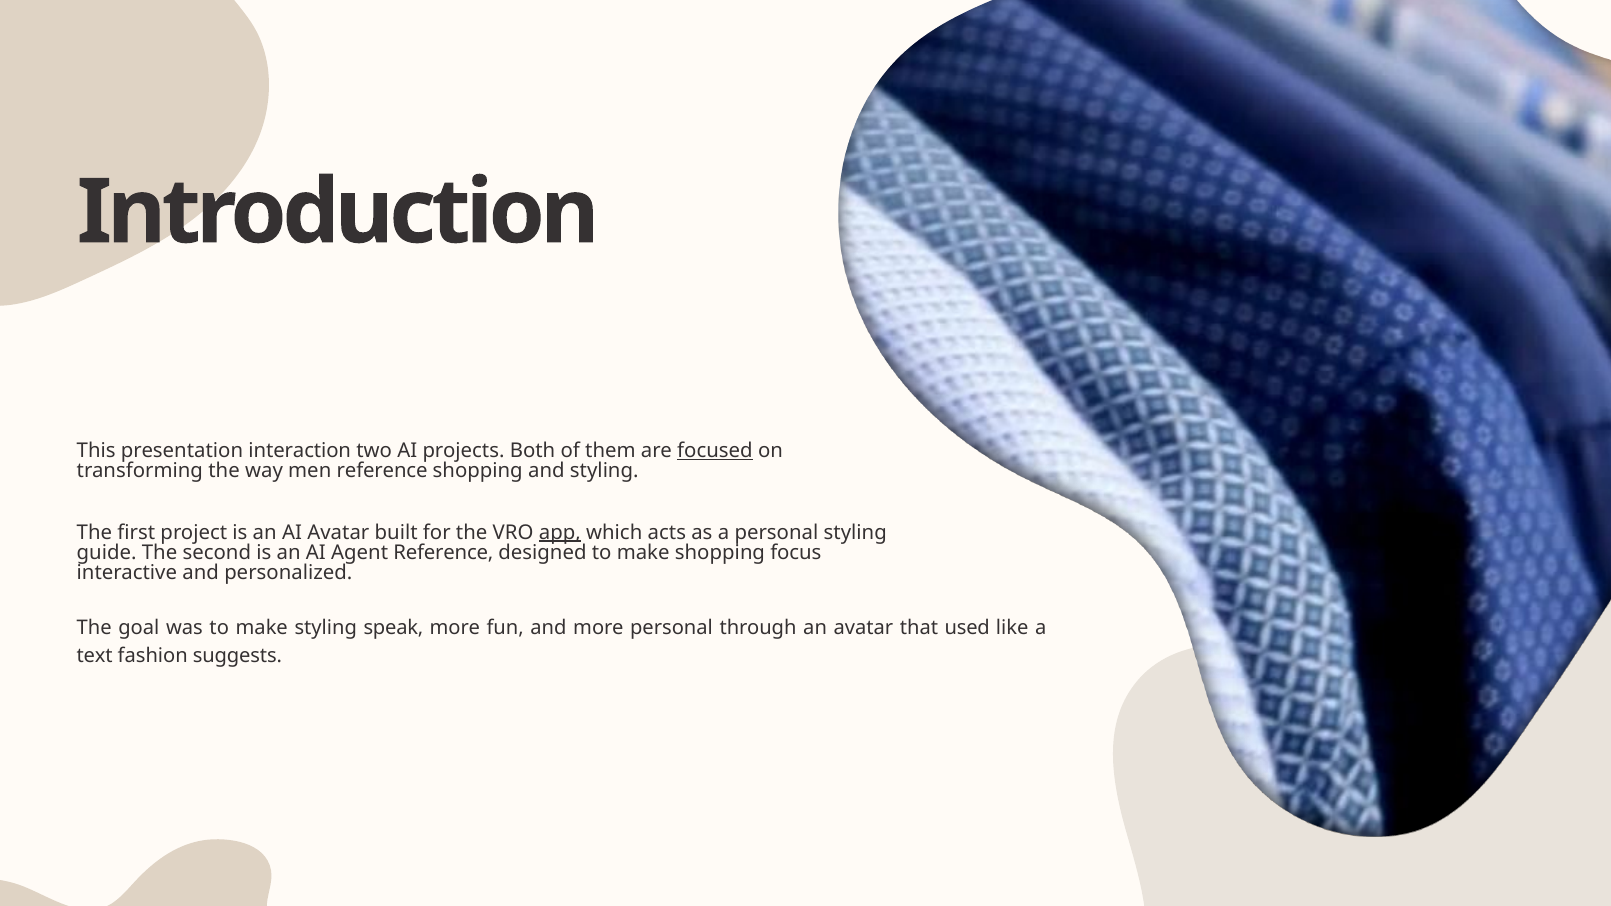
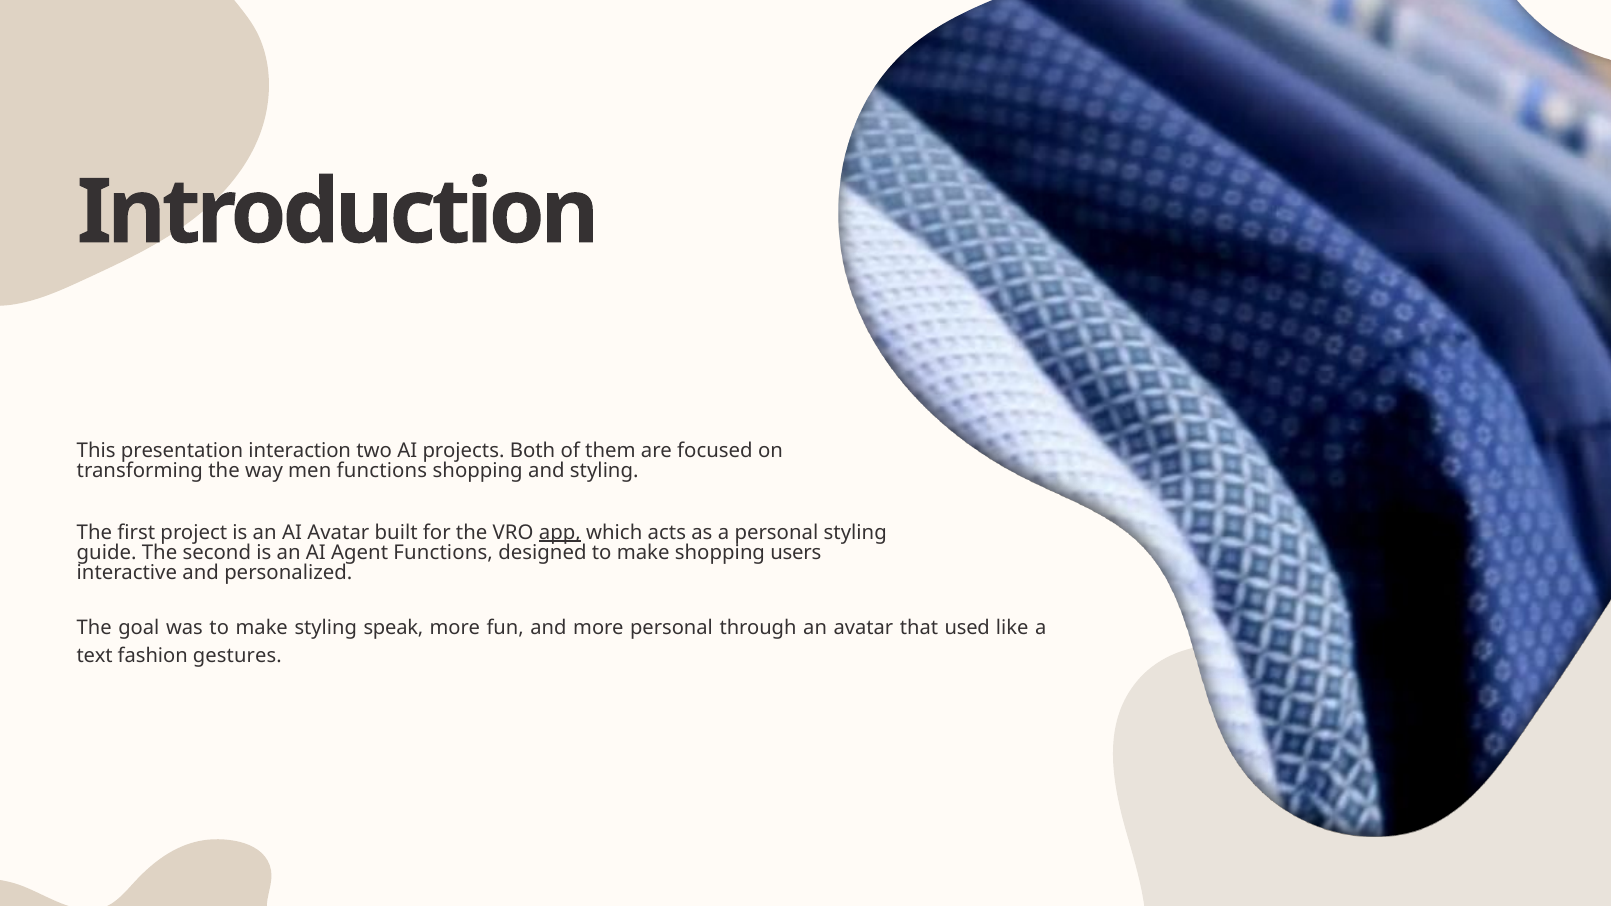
focused underline: present -> none (715, 451)
men reference: reference -> functions (382, 471)
Agent Reference: Reference -> Functions (443, 553)
focus: focus -> users (796, 553)
suggests: suggests -> gestures (237, 656)
